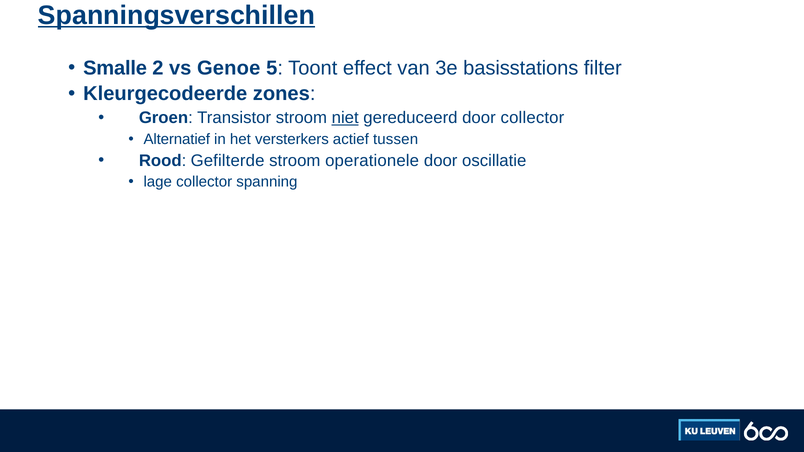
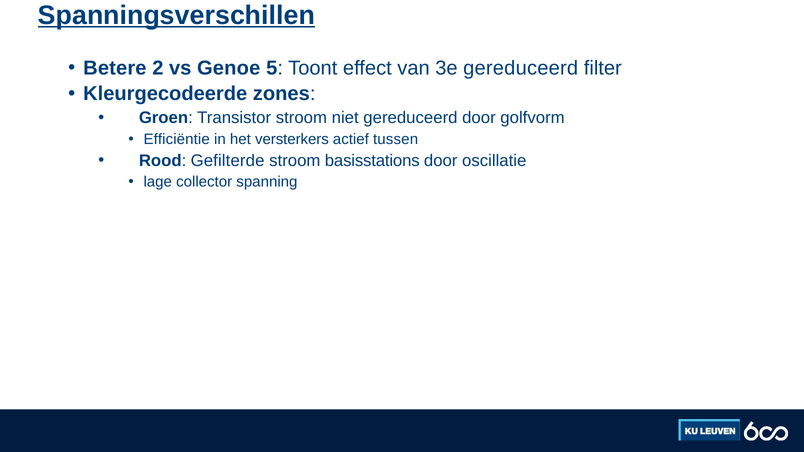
Smalle: Smalle -> Betere (115, 68)
3e basisstations: basisstations -> gereduceerd (521, 68)
niet underline: present -> none (345, 118)
door collector: collector -> golfvorm (533, 118)
Alternatief: Alternatief -> Efficiëntie (177, 139)
operationele: operationele -> basisstations (372, 161)
